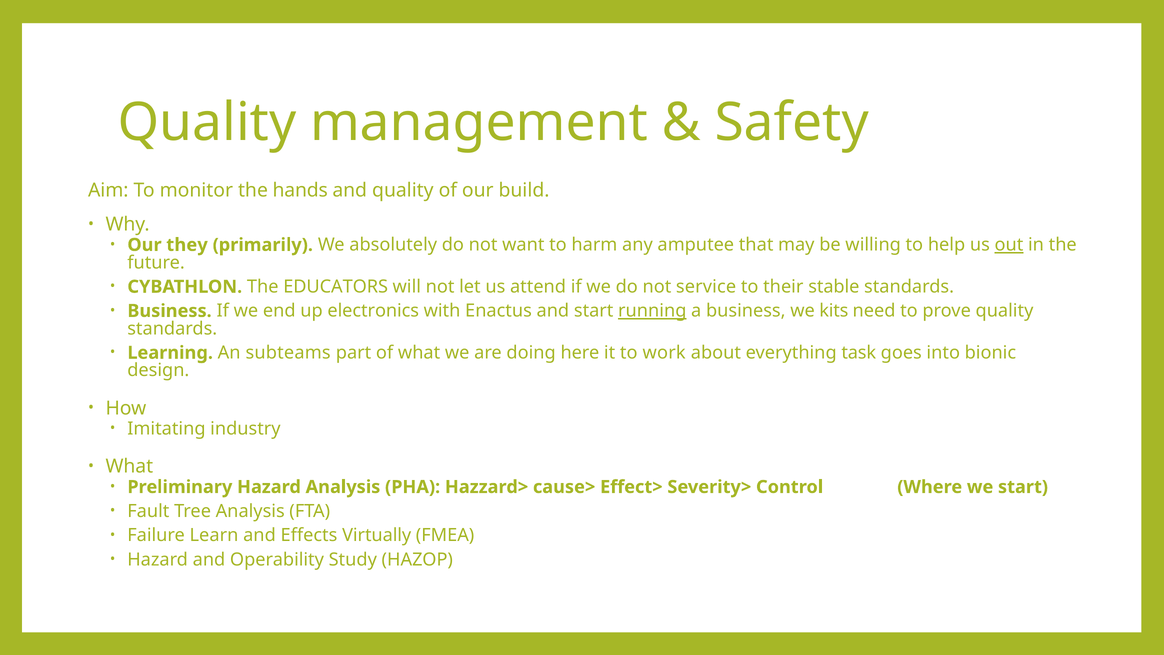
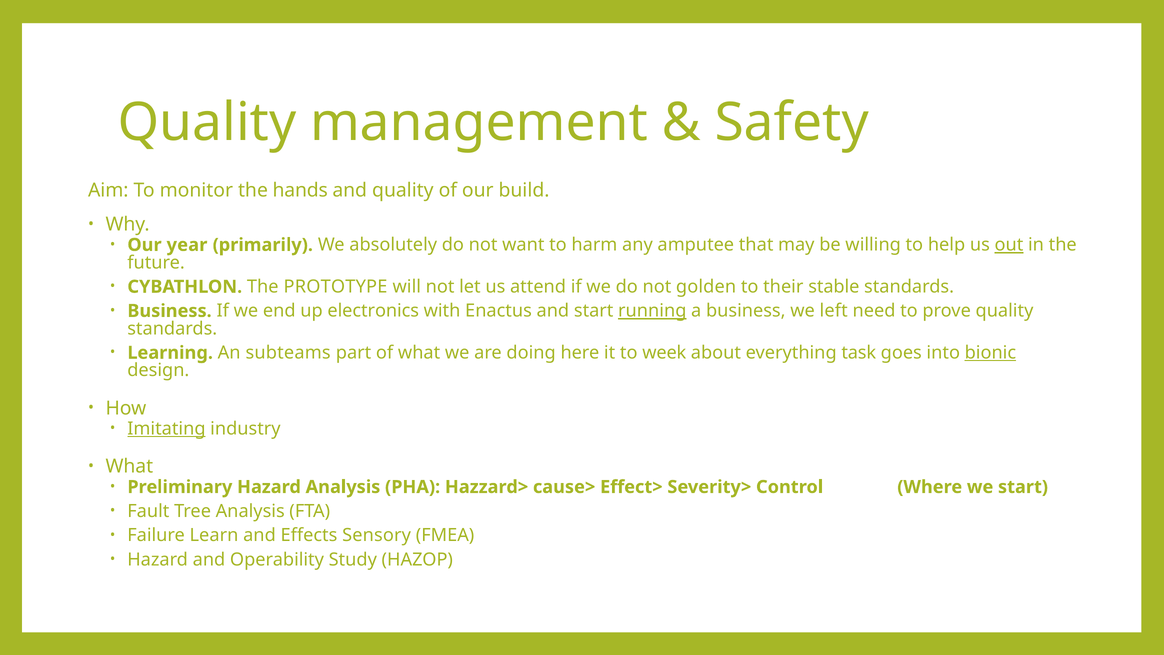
they: they -> year (187, 245)
EDUCATORS: EDUCATORS -> PROTOTYPE (336, 287)
service: service -> golden (706, 287)
kits: kits -> left (834, 311)
work: work -> week (664, 353)
bionic underline: none -> present (990, 353)
Imitating underline: none -> present (166, 429)
Virtually: Virtually -> Sensory (377, 535)
